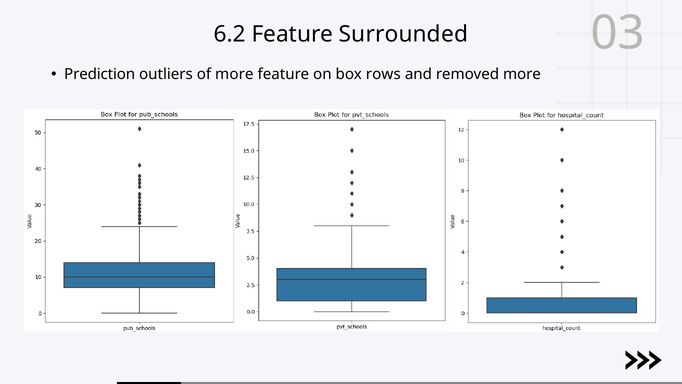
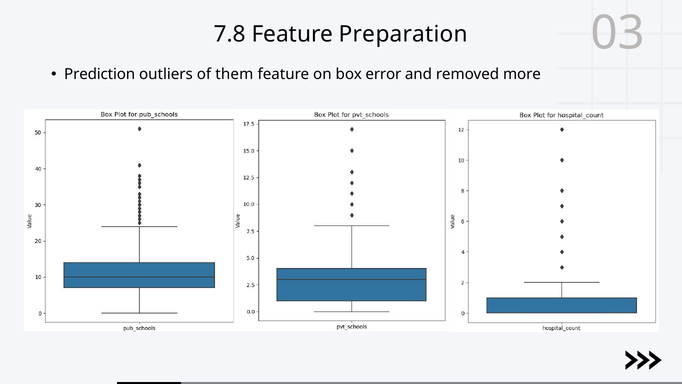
6.2: 6.2 -> 7.8 (230, 34)
Surrounded: Surrounded -> Preparation (403, 34)
of more: more -> them (234, 74)
rows: rows -> error (383, 74)
